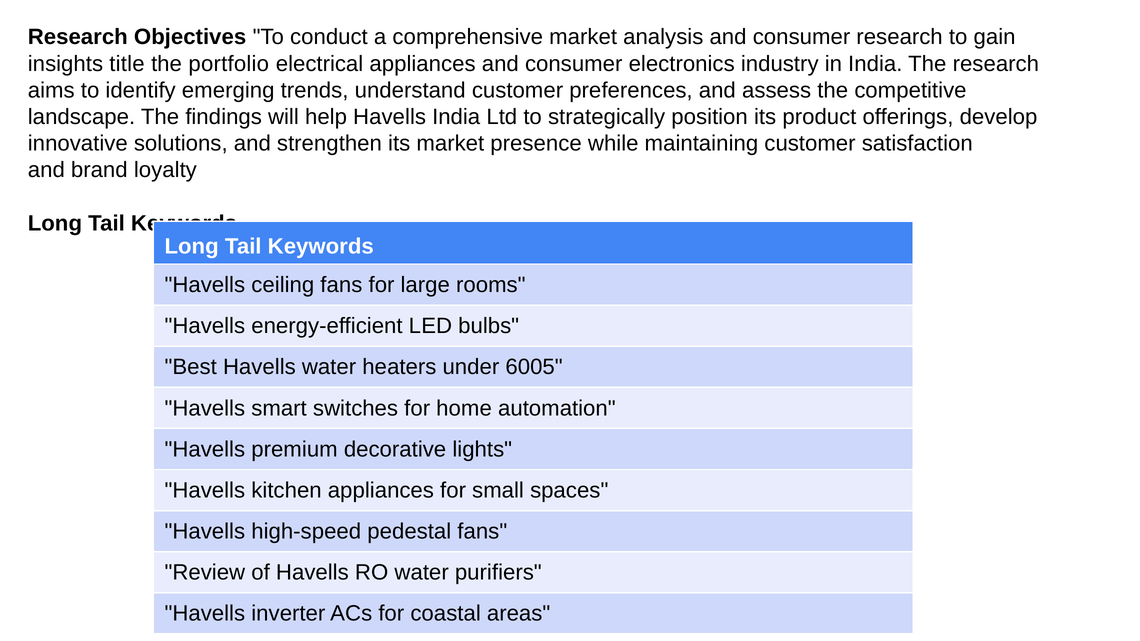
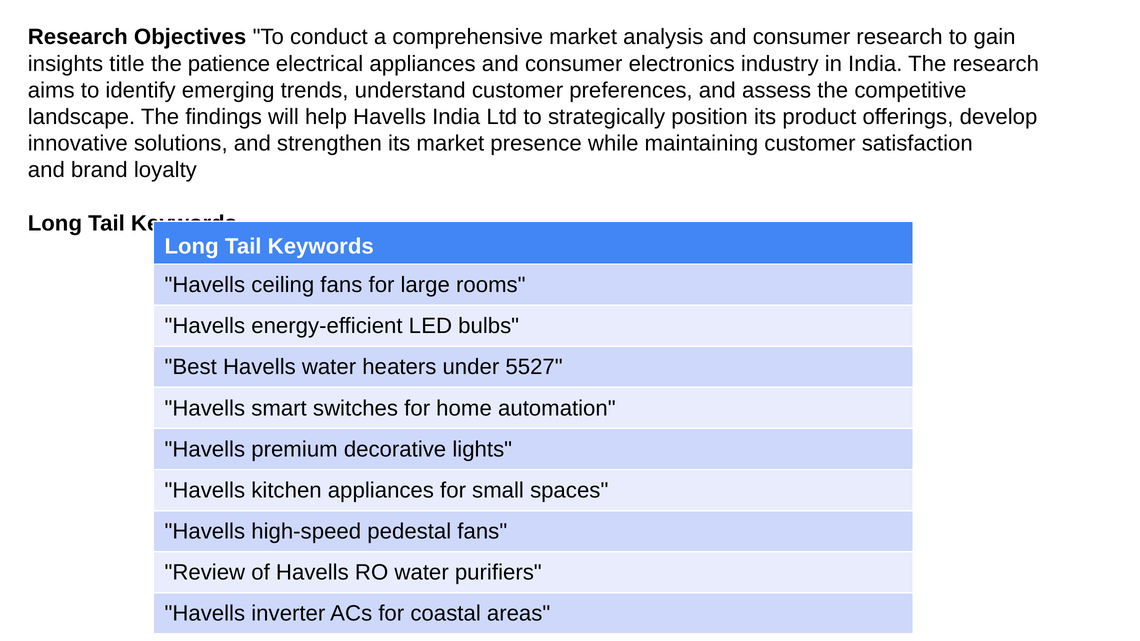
portfolio: portfolio -> patience (229, 64)
6005: 6005 -> 5527 (534, 367)
